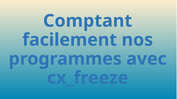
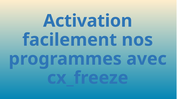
Comptant: Comptant -> Activation (88, 21)
